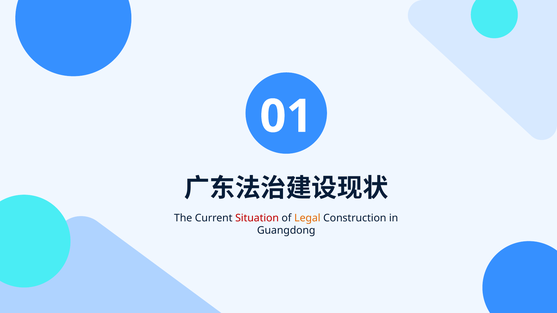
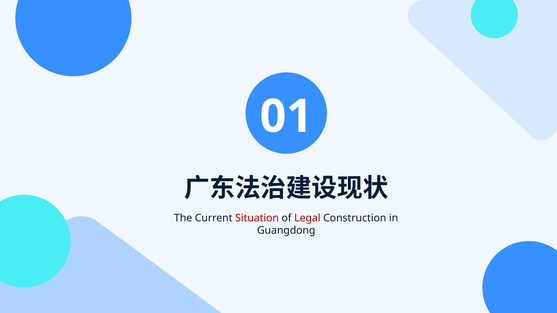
Legal colour: orange -> red (307, 218)
